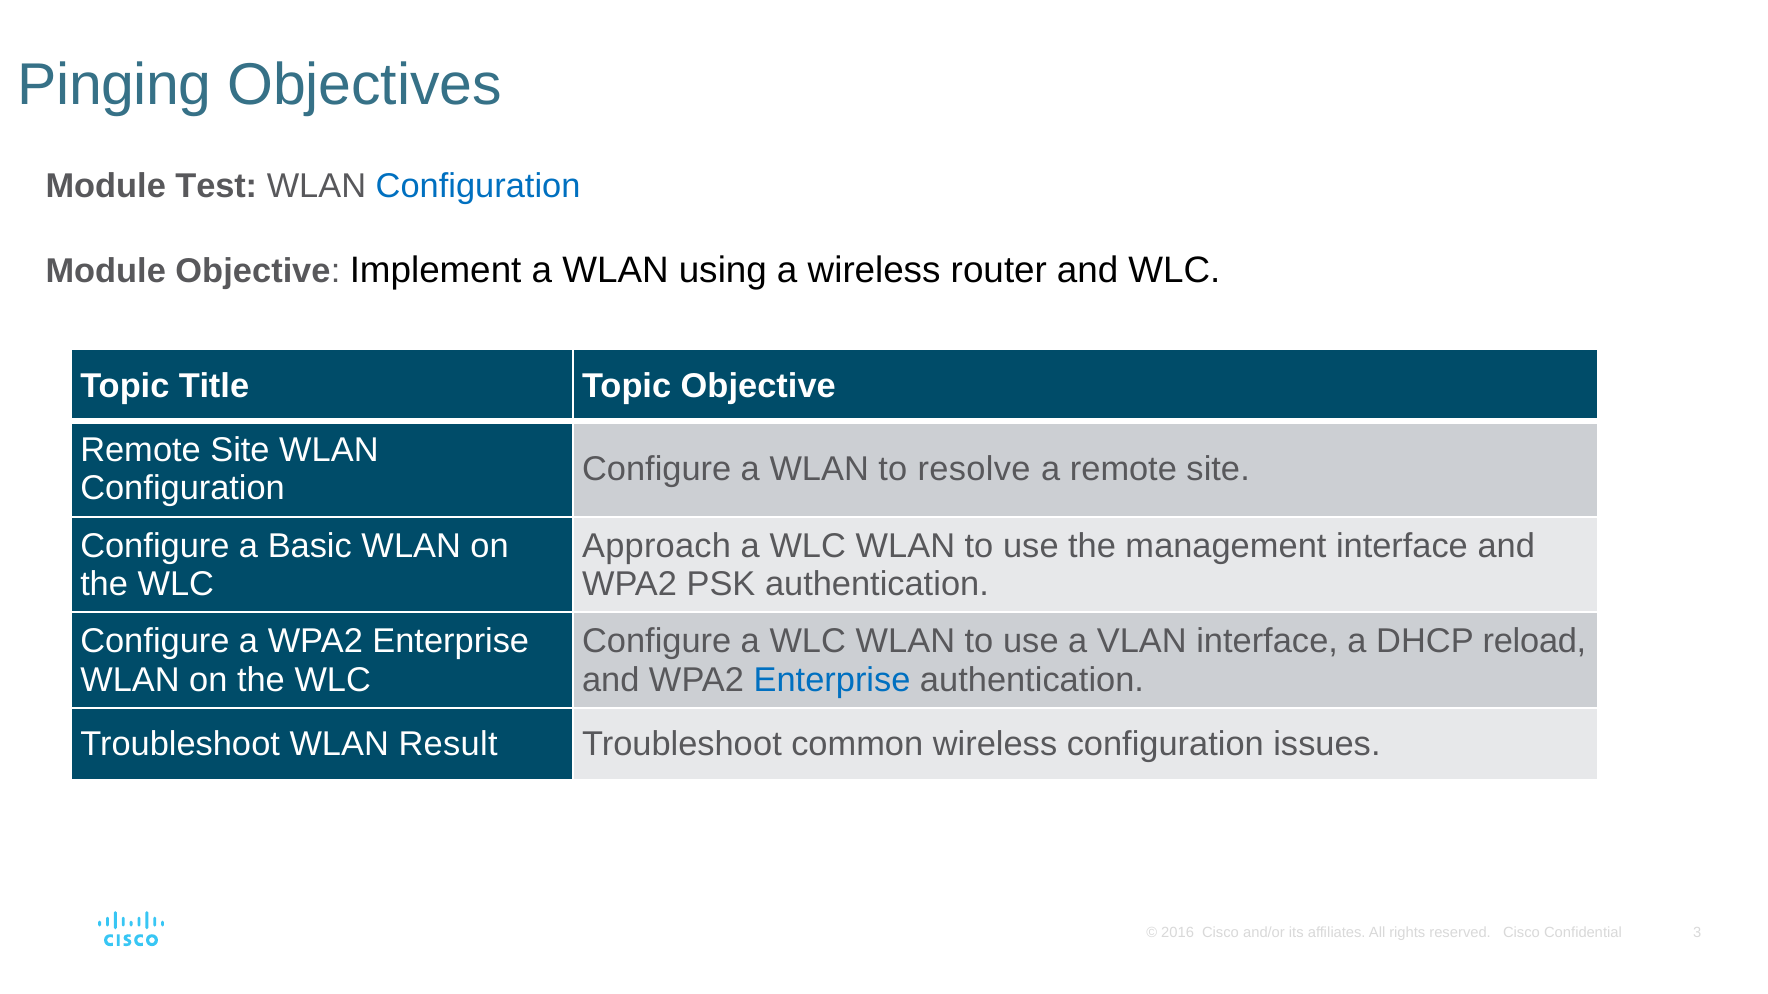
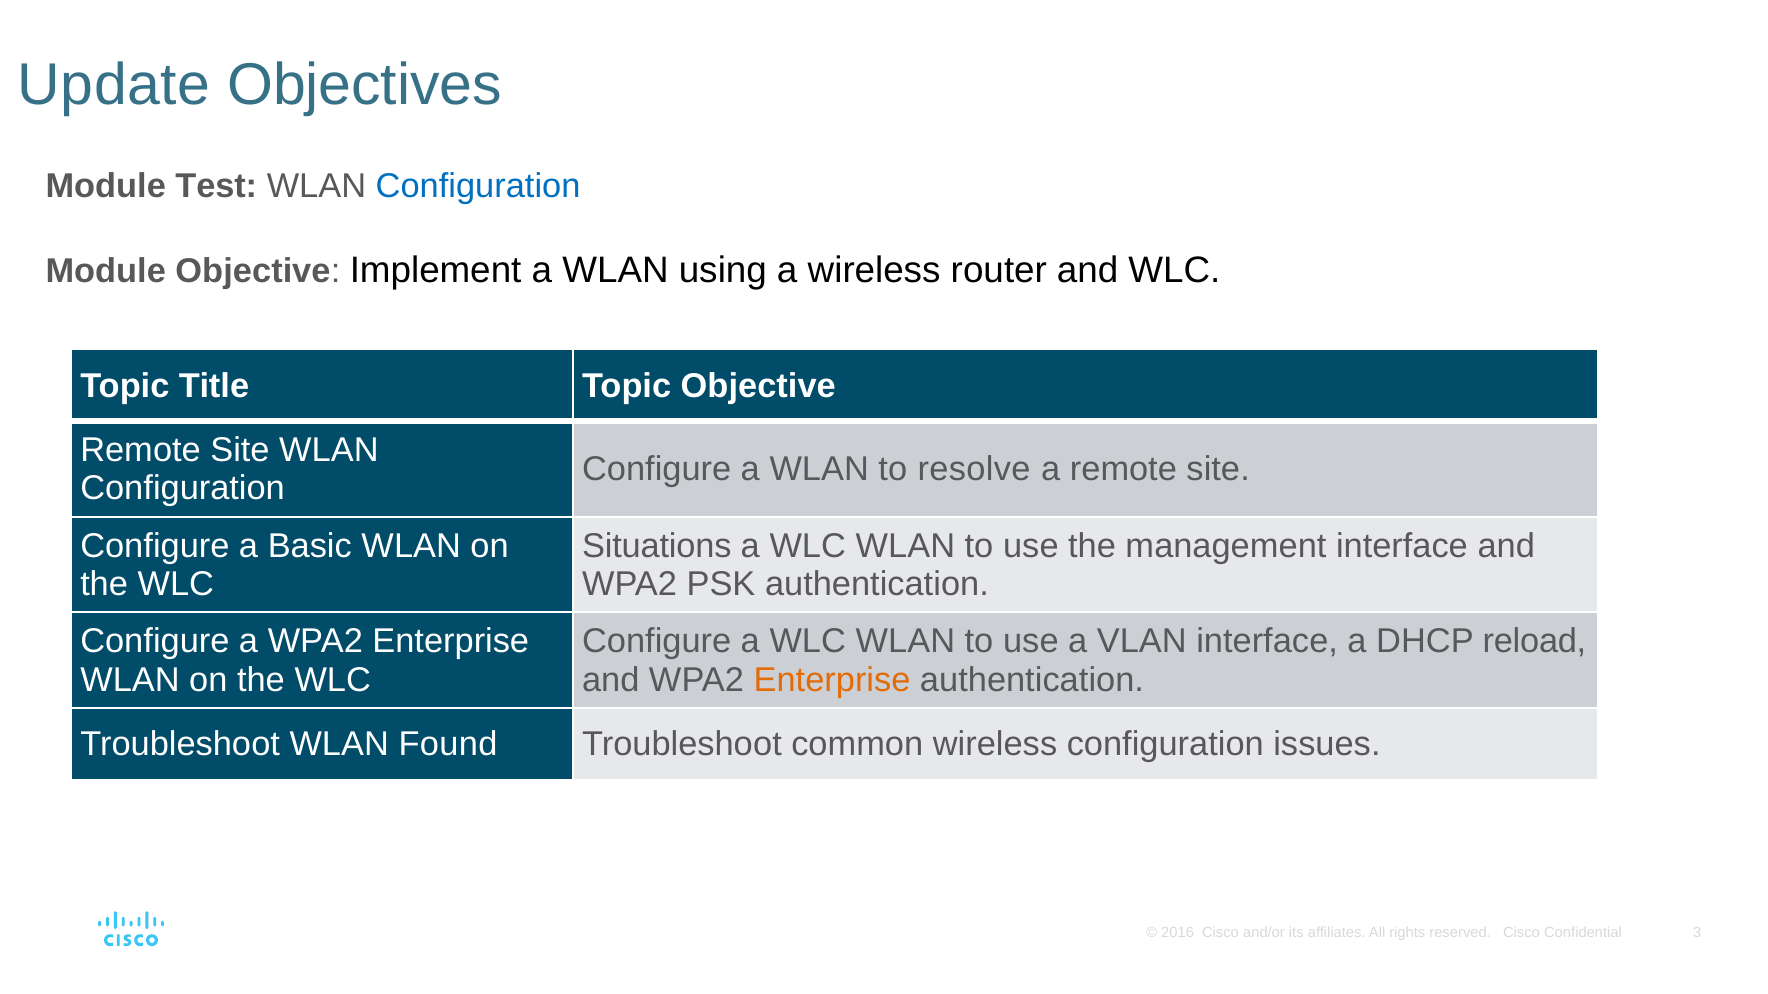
Pinging: Pinging -> Update (114, 85)
Approach: Approach -> Situations (657, 546)
Enterprise colour: blue -> orange (832, 680)
Result: Result -> Found (448, 745)
